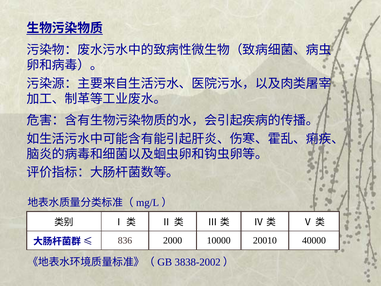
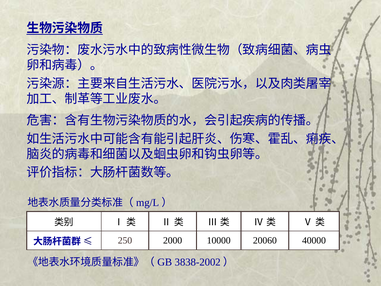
836: 836 -> 250 (125, 240)
20010: 20010 -> 20060 (265, 240)
